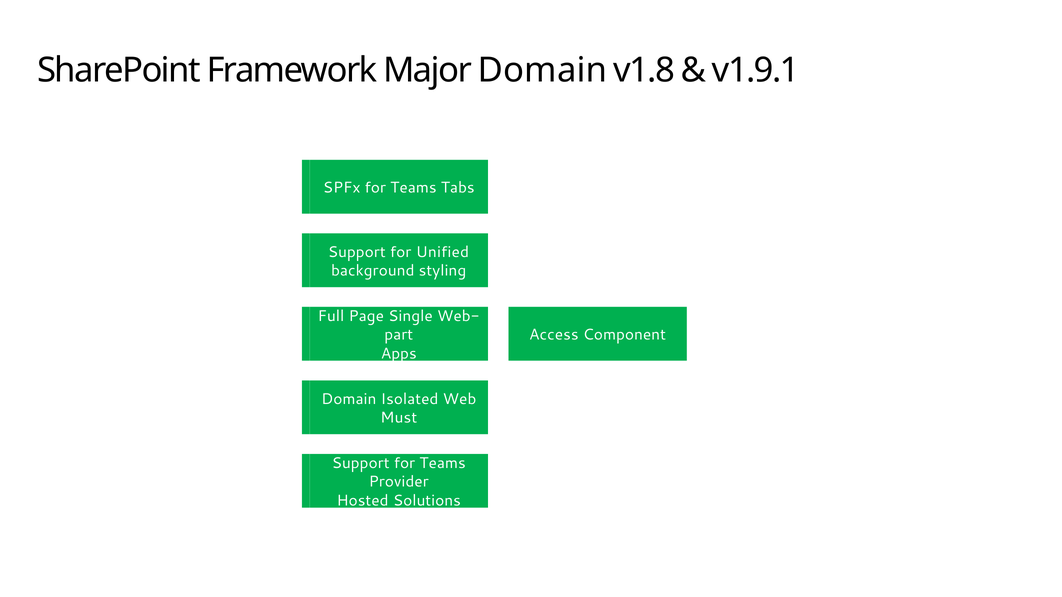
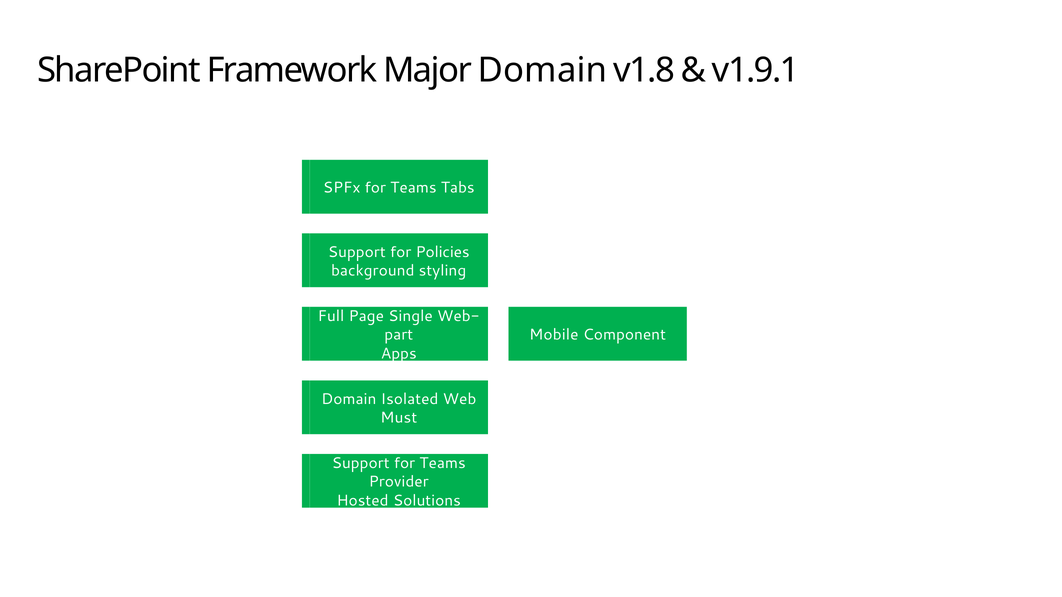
Unified: Unified -> Policies (443, 252)
Access: Access -> Mobile (554, 335)
